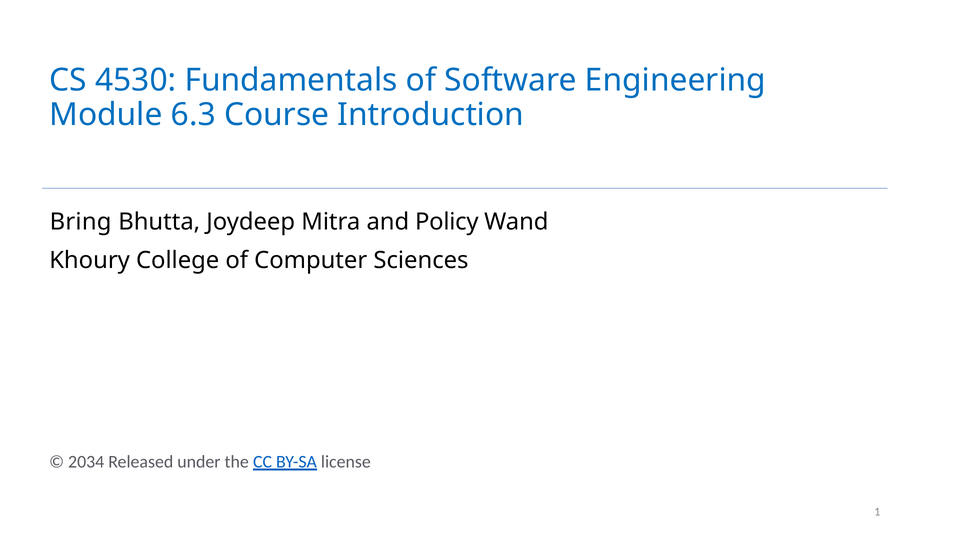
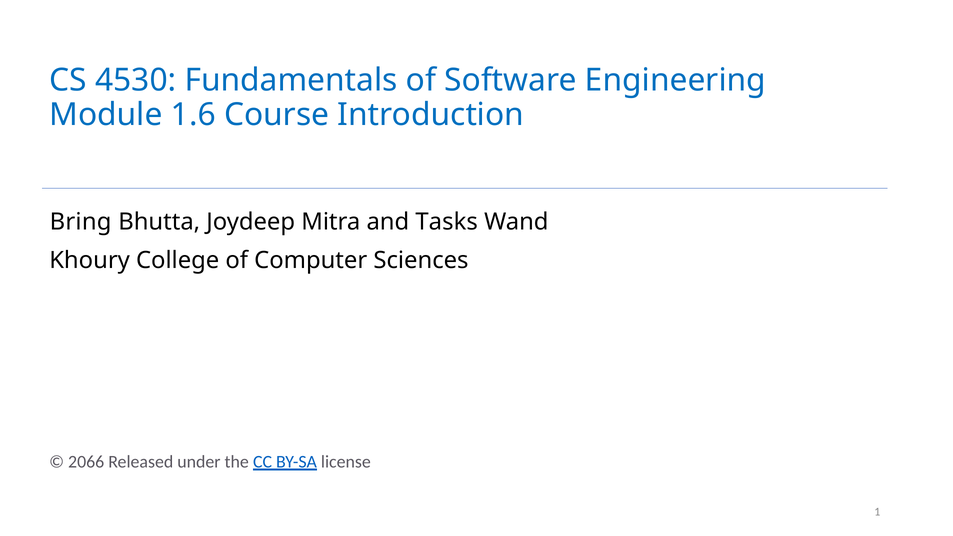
6.3: 6.3 -> 1.6 (193, 115)
Policy: Policy -> Tasks (447, 222)
2034: 2034 -> 2066 (86, 462)
